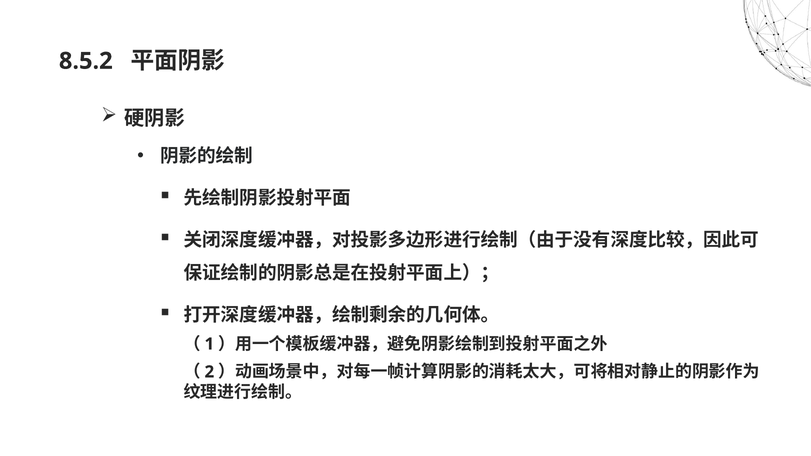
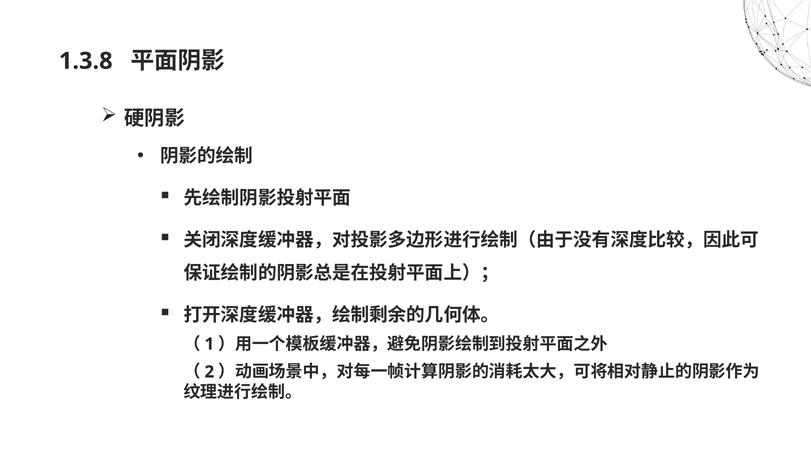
8.5.2: 8.5.2 -> 1.3.8 (86, 61)
